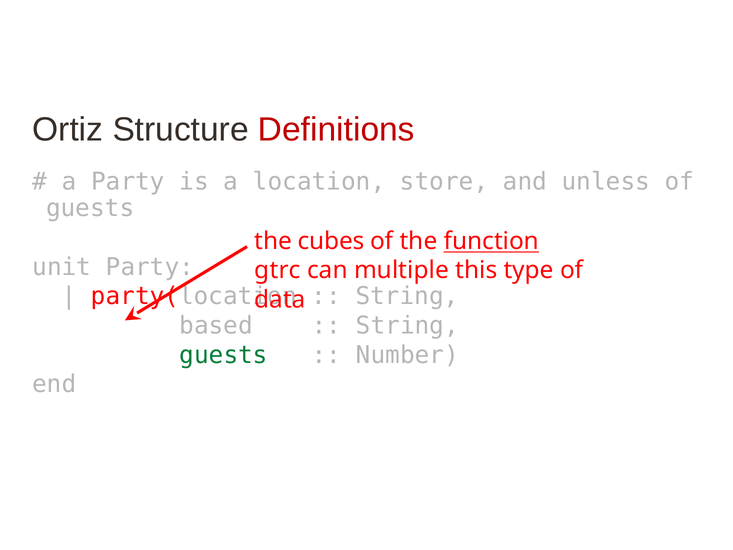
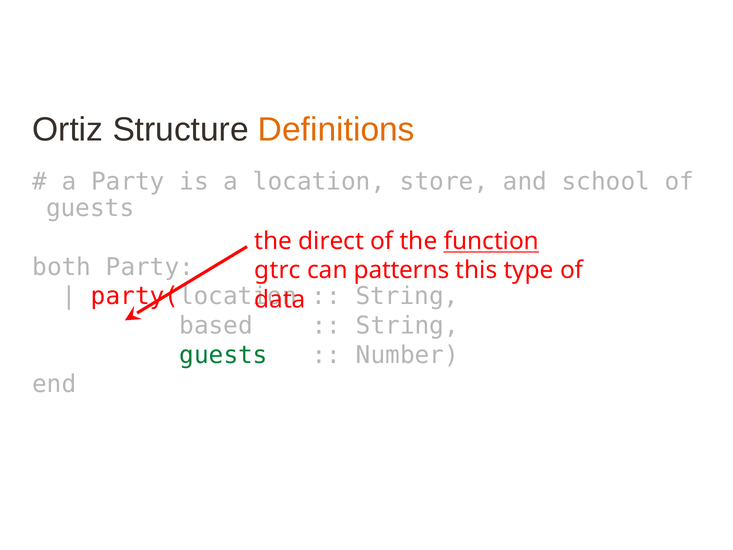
Definitions colour: red -> orange (336, 130)
unless: unless -> school (606, 182)
cubes: cubes -> direct (331, 241)
unit: unit -> both (62, 267)
multiple: multiple -> patterns (402, 270)
